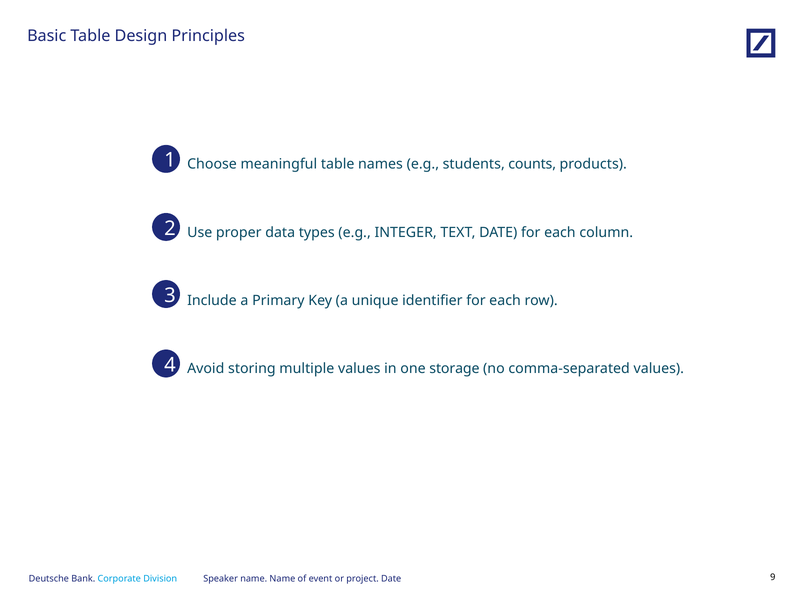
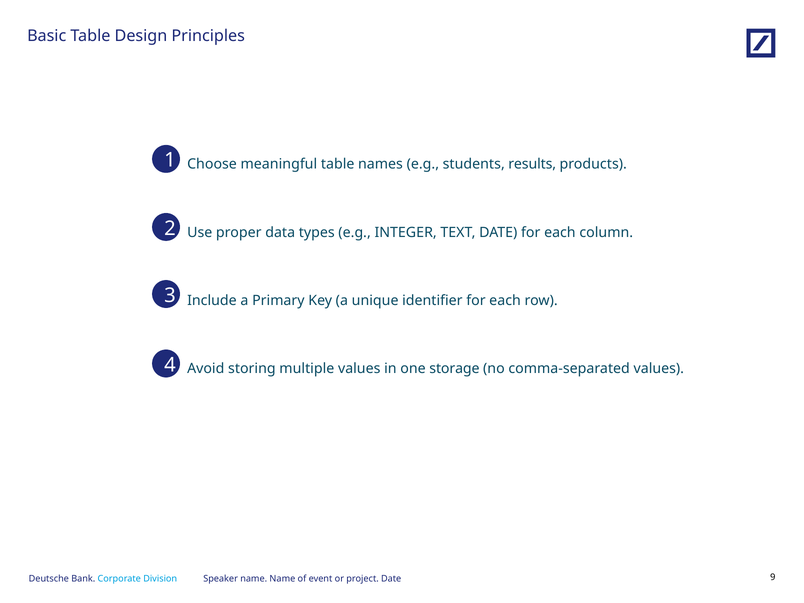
counts: counts -> results (532, 164)
